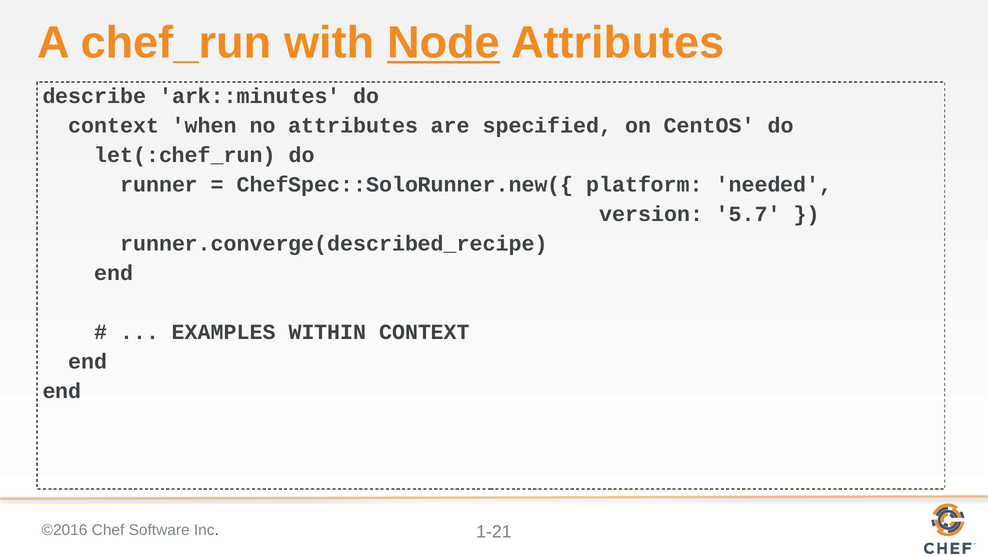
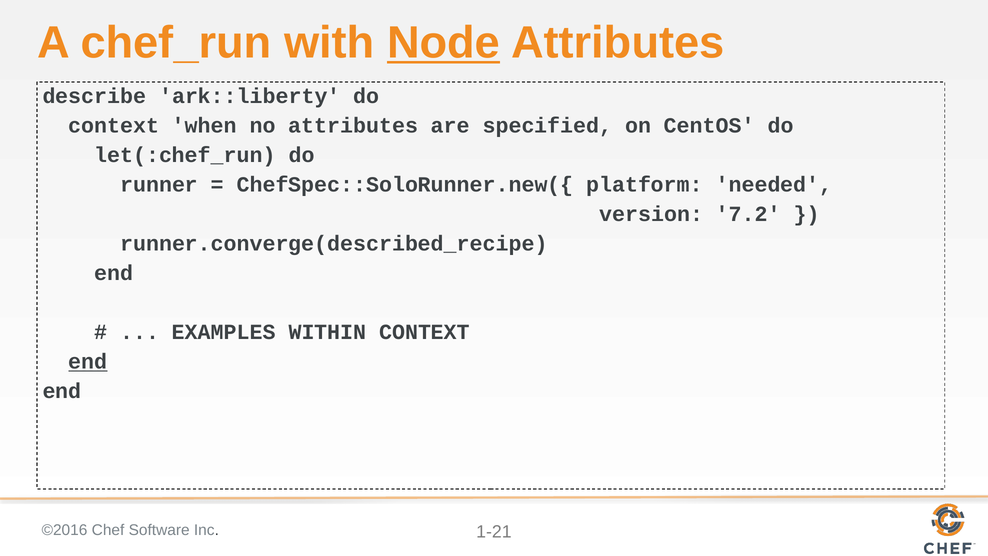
ark::minutes: ark::minutes -> ark::liberty (250, 96)
5.7: 5.7 -> 7.2 (748, 214)
end underline: none -> present (88, 361)
